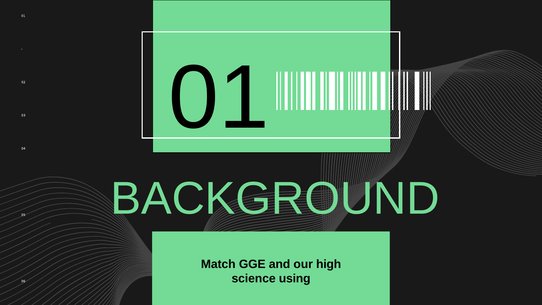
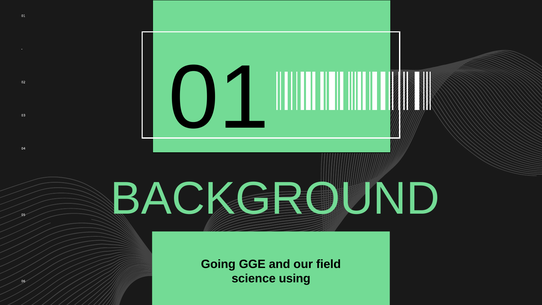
Match: Match -> Going (218, 264)
high: high -> field (329, 264)
